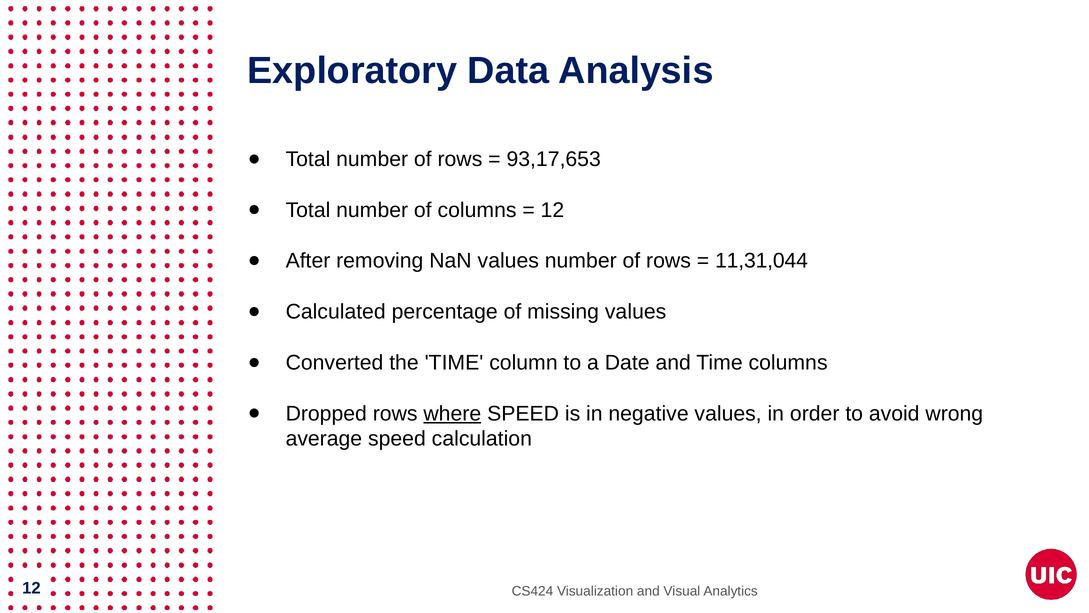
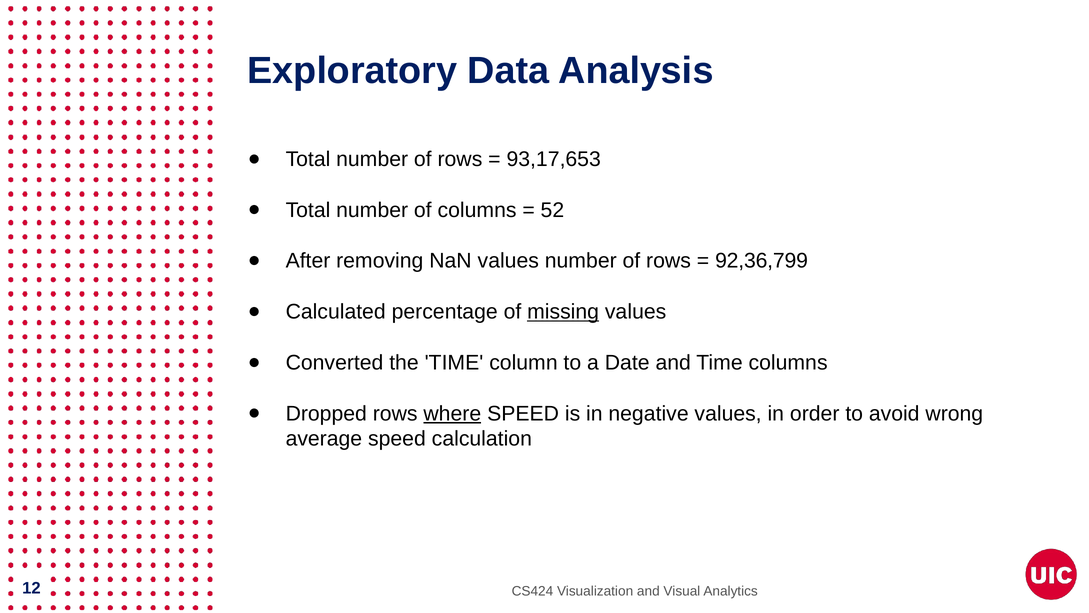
12: 12 -> 52 (552, 210)
11,31,044: 11,31,044 -> 92,36,799 (762, 261)
missing underline: none -> present (563, 312)
